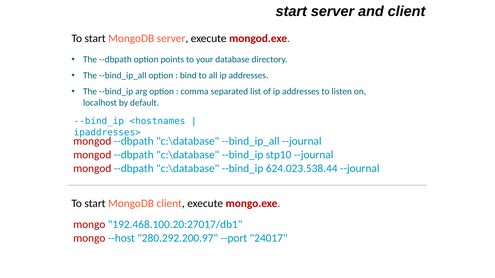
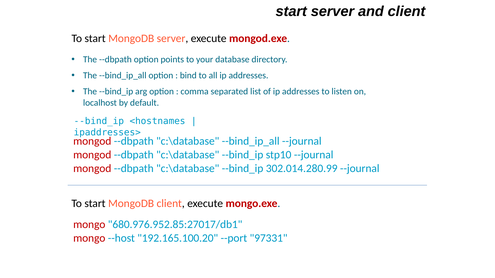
624.023.538.44: 624.023.538.44 -> 302.014.280.99 (302, 169)
192.468.100.20:27017/db1: 192.468.100.20:27017/db1 -> 680.976.952.85:27017/db1 (175, 225)
280.292.200.97: 280.292.200.97 -> 192.165.100.20 (178, 238)
24017: 24017 -> 97331 (269, 238)
